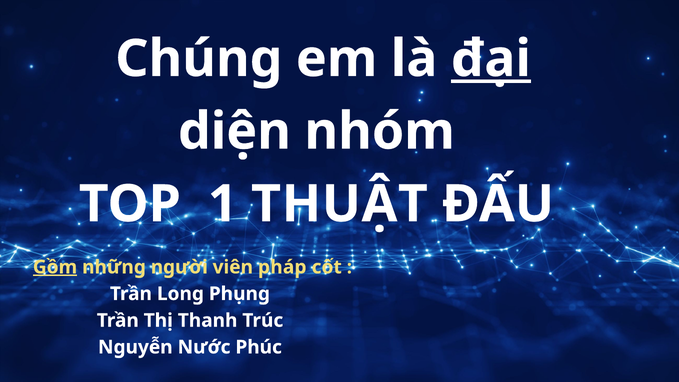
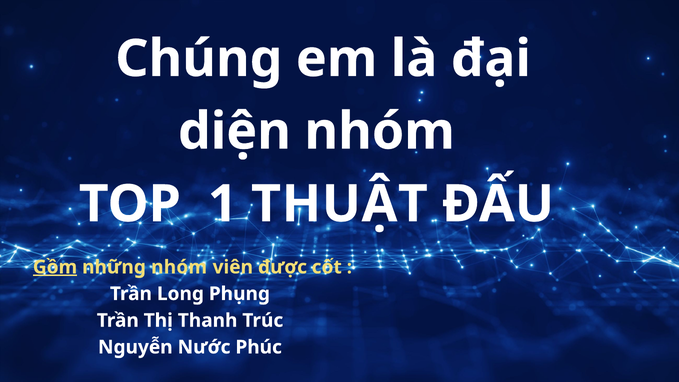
đại underline: present -> none (491, 59)
những người: người -> nhóm (179, 267)
pháp: pháp -> được (282, 267)
